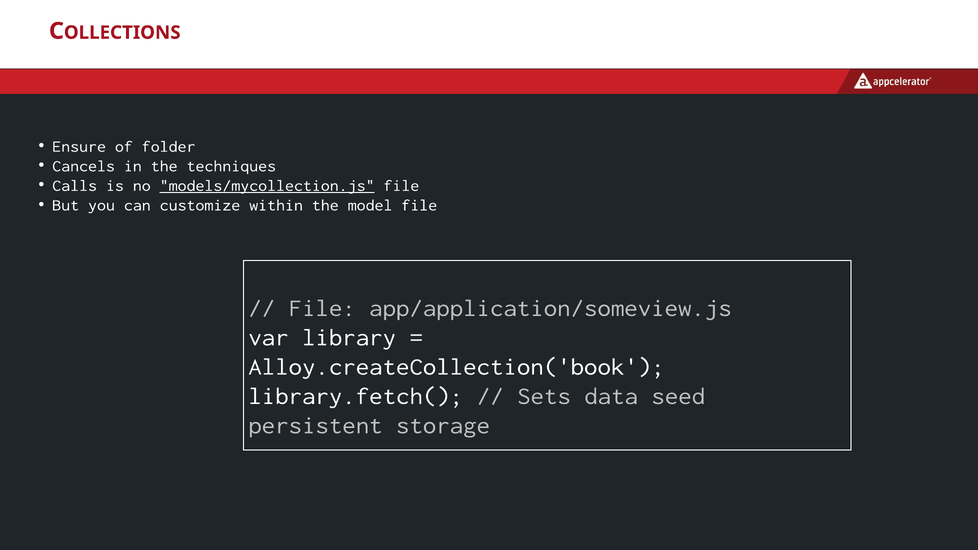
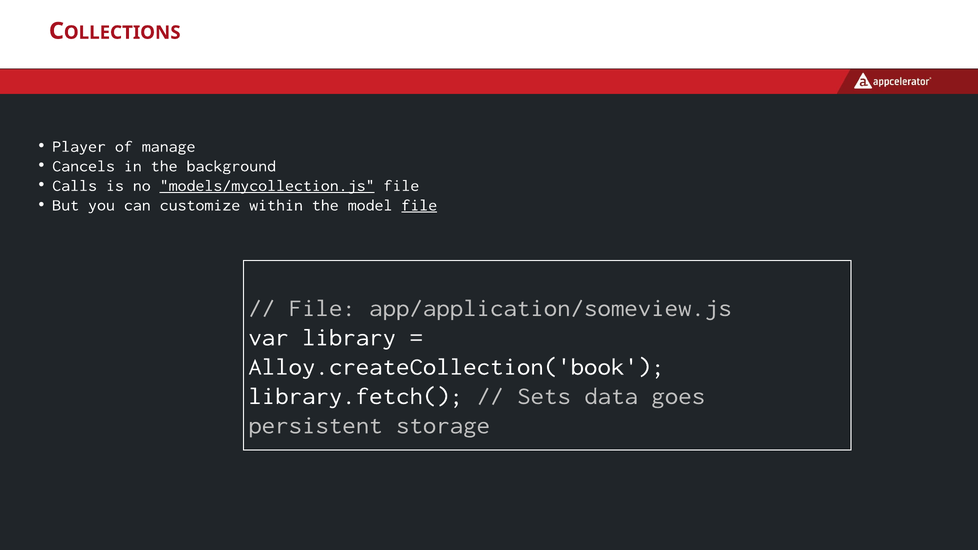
Ensure: Ensure -> Player (79, 146)
folder: folder -> manage (169, 146)
techniques: techniques -> background (231, 166)
file underline: none -> present (419, 205)
seed: seed -> goes (678, 396)
